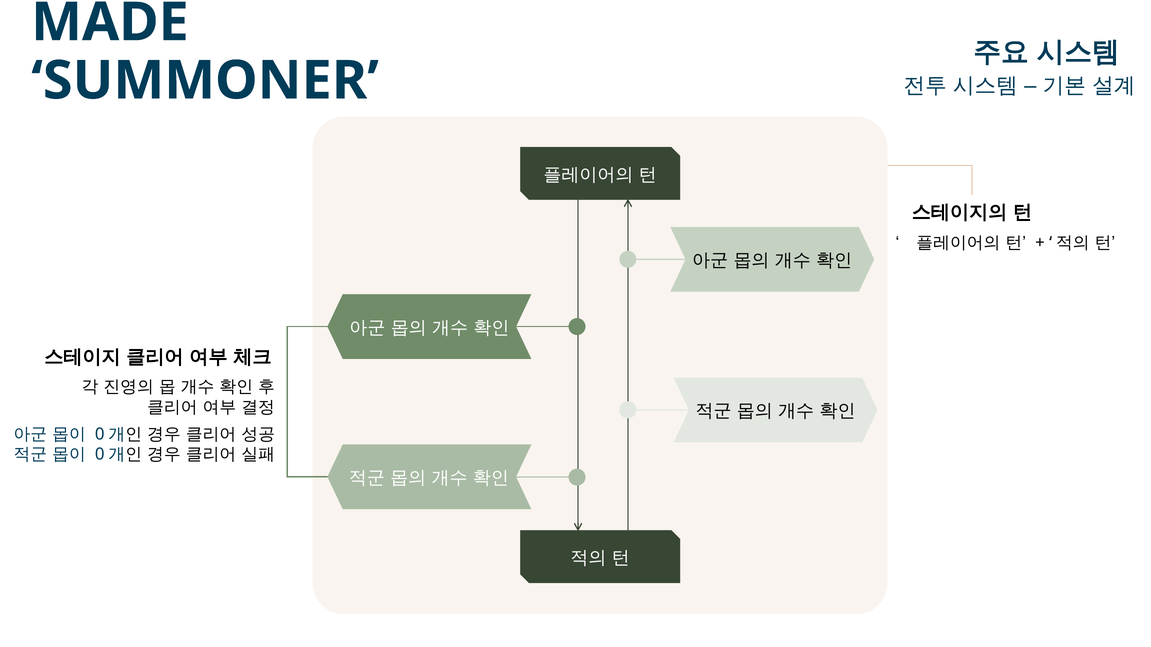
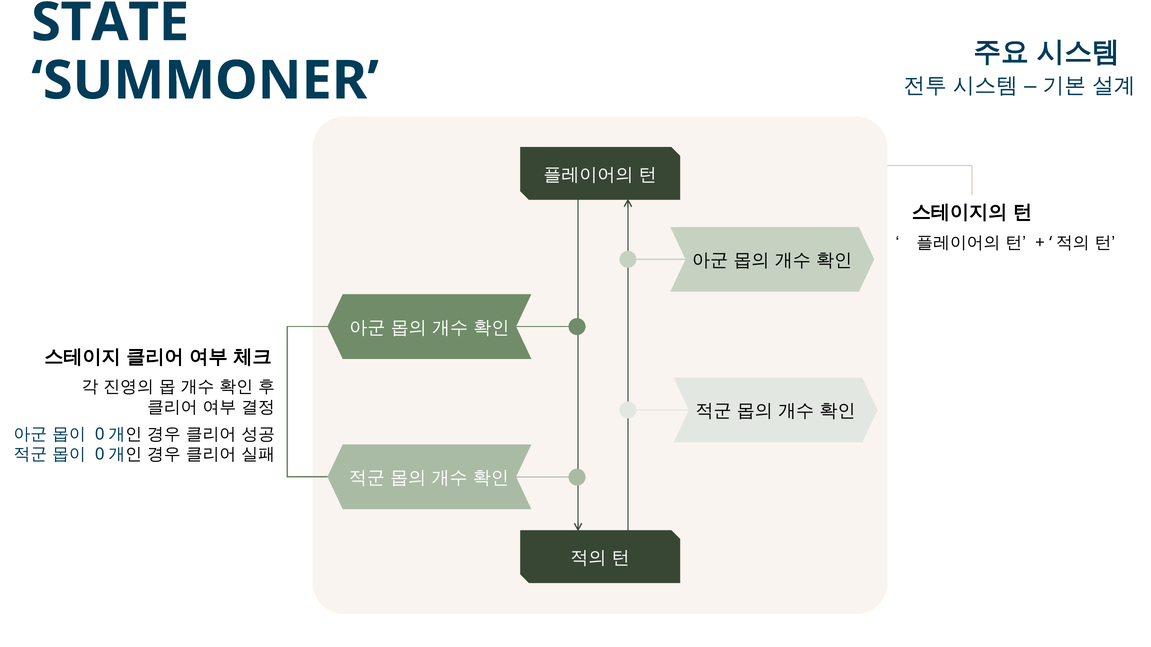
MADE: MADE -> STATE (110, 22)
